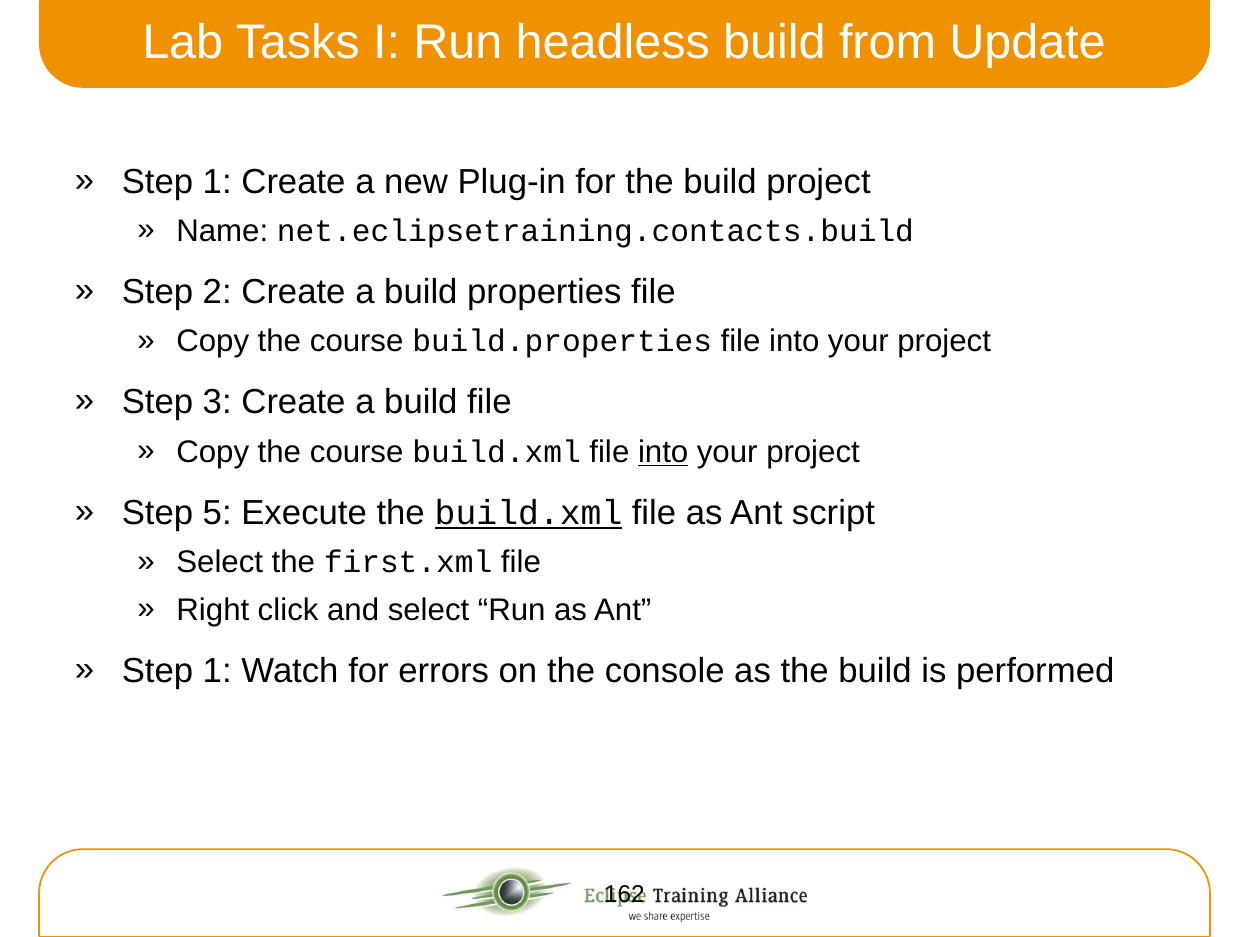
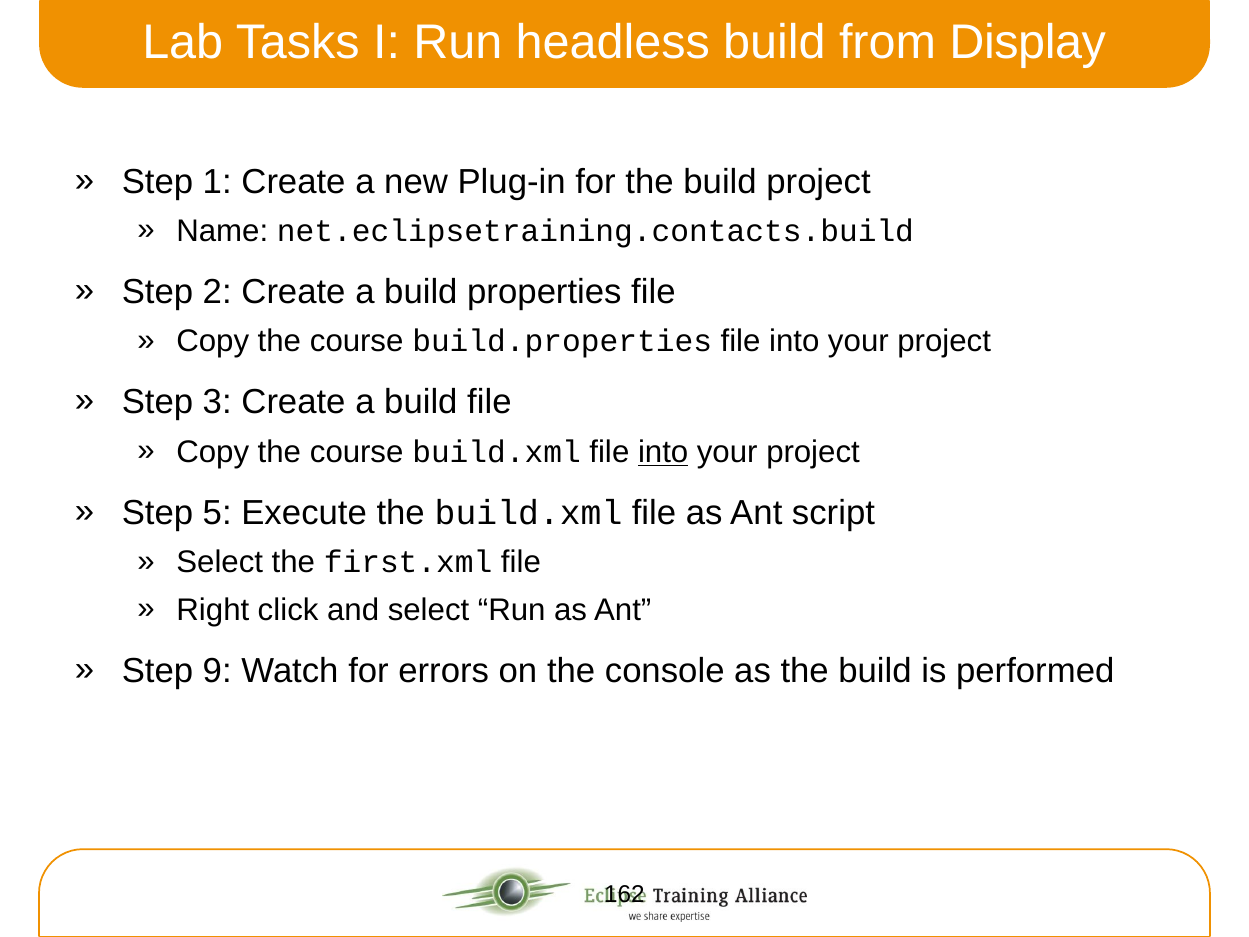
Update: Update -> Display (1028, 42)
build.xml underline: present -> none (529, 513)
1: 1 -> 9 (217, 671)
